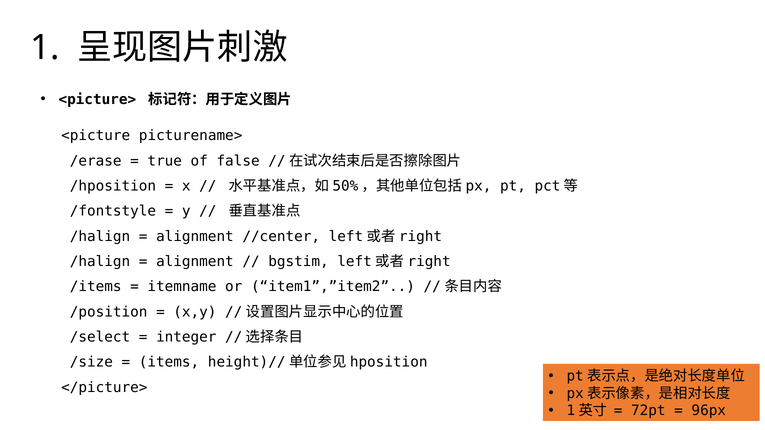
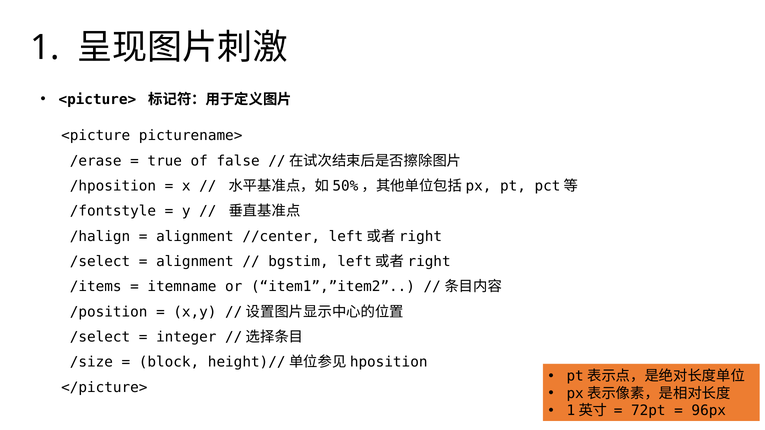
/halign: /halign -> /select (100, 262)
items: items -> block (169, 363)
